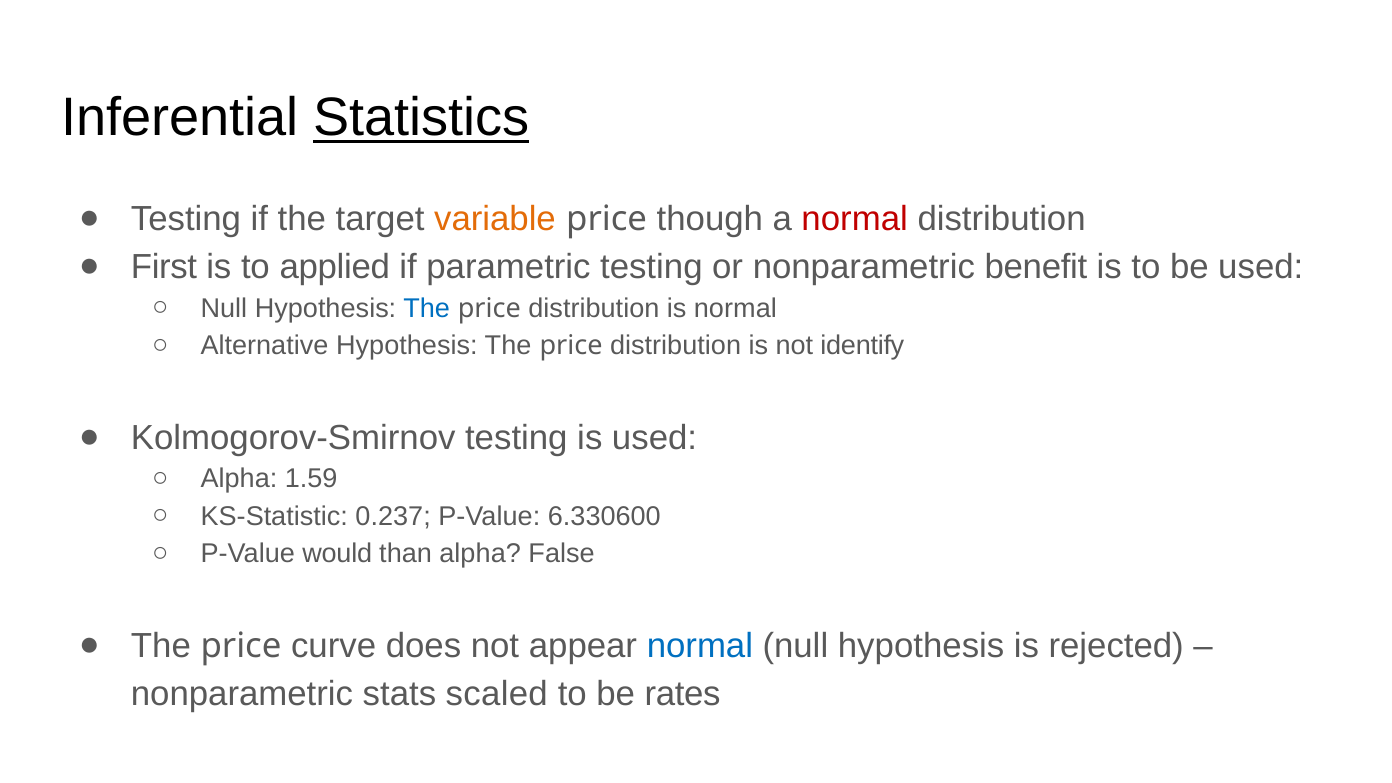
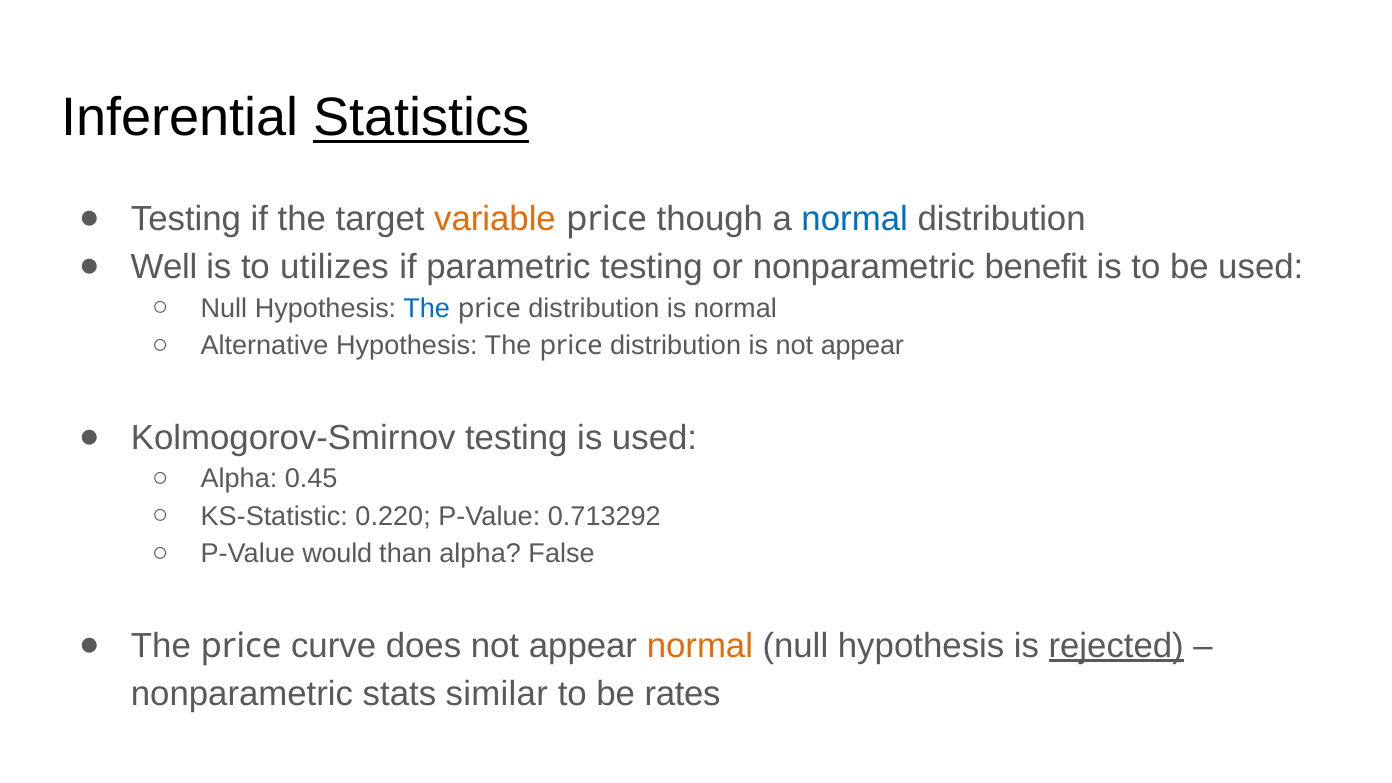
normal colour: red -> blue (855, 219)
First: First -> Well (164, 267)
applied: applied -> utilizes (334, 267)
is not identify: identify -> appear (862, 346)
1.59: 1.59 -> 0.45 (311, 479)
0.237: 0.237 -> 0.220 (393, 516)
6.330600: 6.330600 -> 0.713292 (604, 516)
normal colour: blue -> orange (700, 646)
rejected underline: none -> present (1116, 646)
scaled: scaled -> similar (497, 694)
